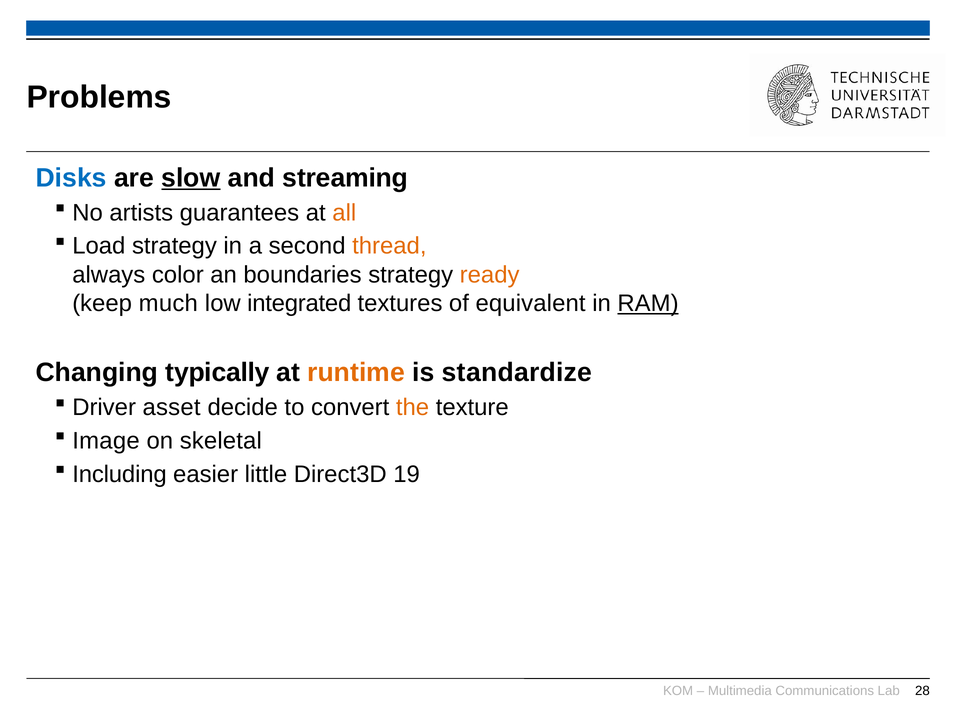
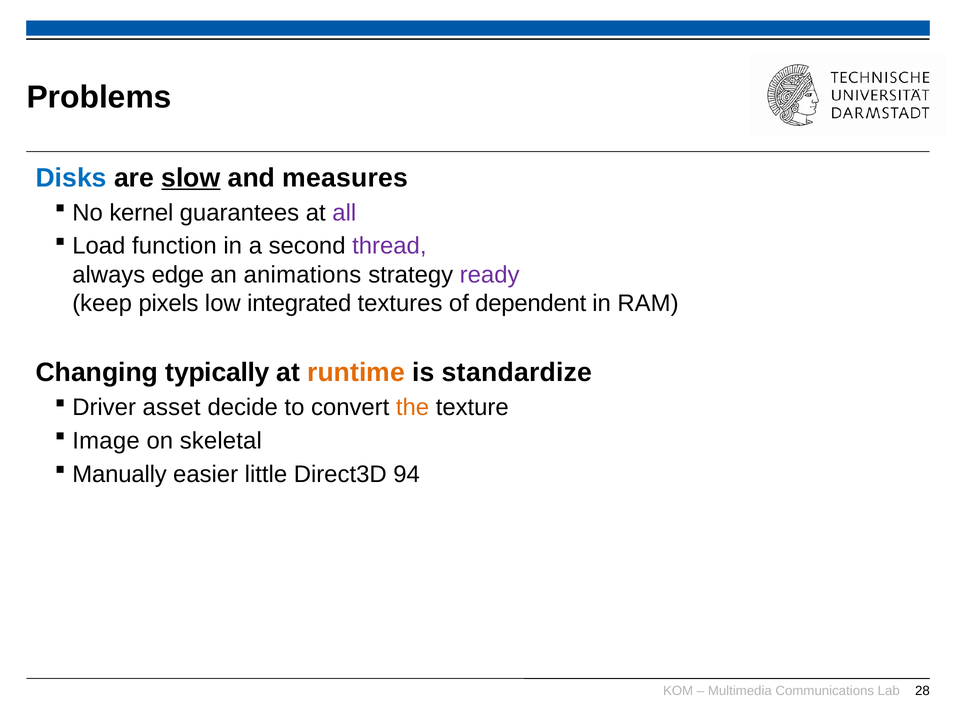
streaming: streaming -> measures (345, 178)
artists: artists -> kernel (141, 213)
all colour: orange -> purple (344, 213)
Load strategy: strategy -> function (174, 246)
thread colour: orange -> purple (389, 246)
color: color -> edge (178, 275)
boundaries: boundaries -> animations (302, 275)
ready colour: orange -> purple (490, 275)
much: much -> pixels (169, 303)
equivalent: equivalent -> dependent (531, 303)
RAM underline: present -> none (648, 303)
Including: Including -> Manually (120, 474)
19: 19 -> 94 (407, 474)
